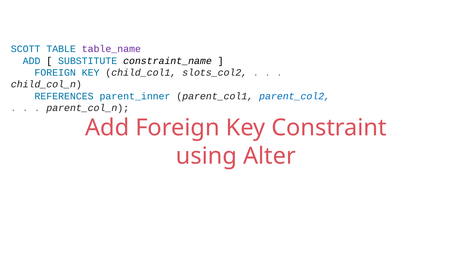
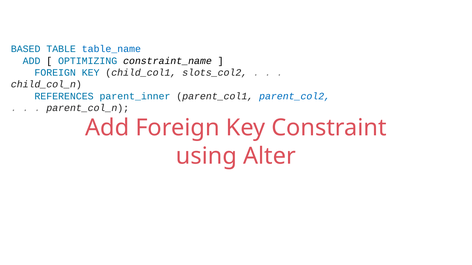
SCOTT: SCOTT -> BASED (26, 49)
table_name colour: purple -> blue (111, 49)
SUBSTITUTE: SUBSTITUTE -> OPTIMIZING (88, 61)
